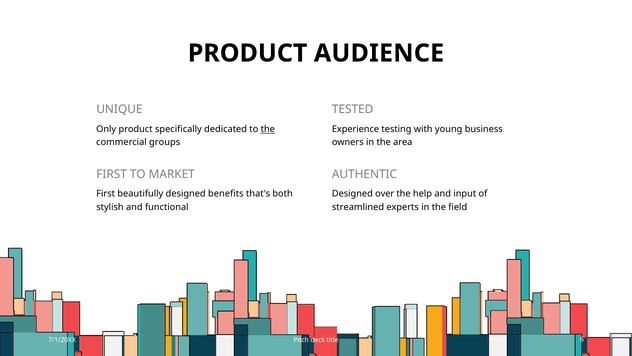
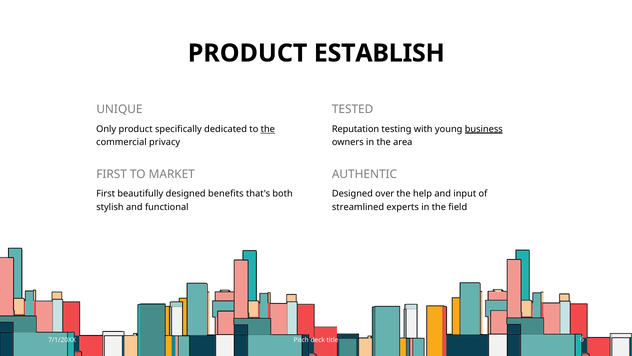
AUDIENCE: AUDIENCE -> ESTABLISH (379, 53)
Experience: Experience -> Reputation (356, 129)
business underline: none -> present (484, 129)
groups: groups -> privacy (165, 142)
